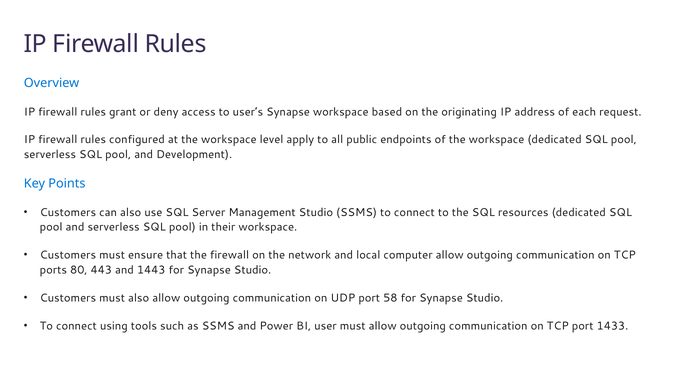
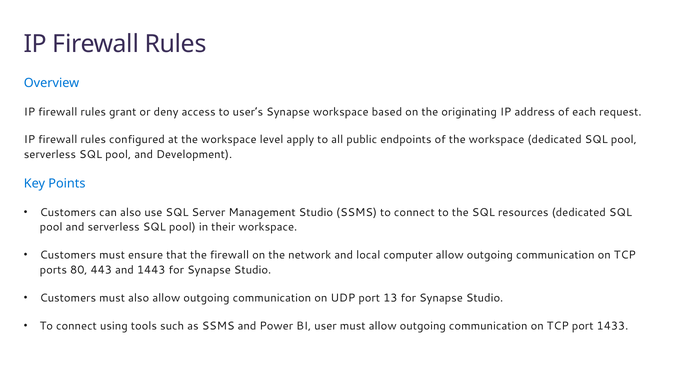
58: 58 -> 13 (390, 298)
